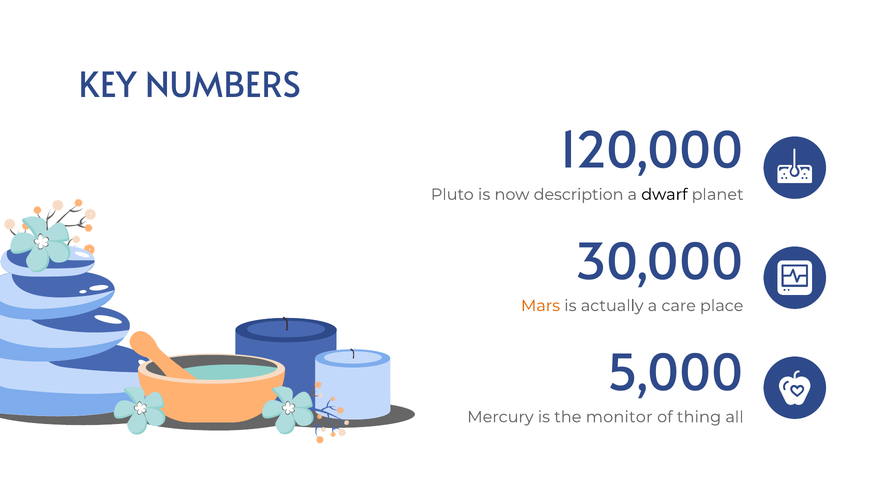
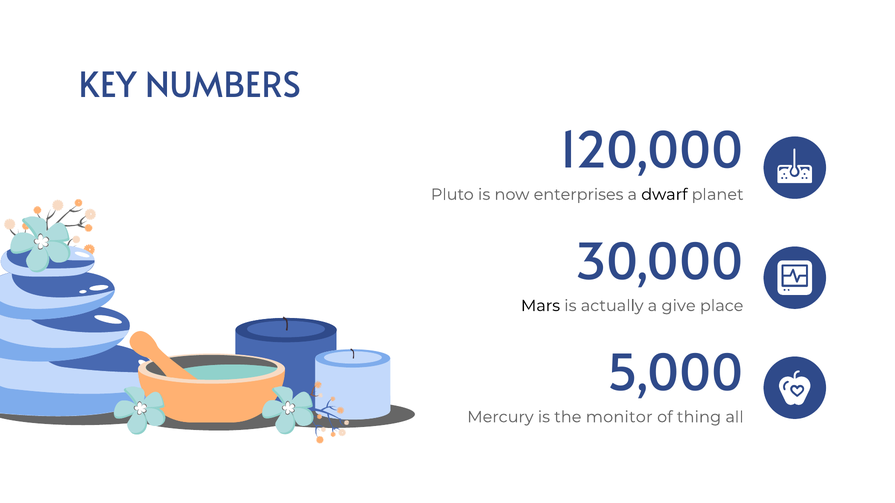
description: description -> enterprises (579, 195)
Mars colour: orange -> black (540, 306)
care: care -> give (679, 306)
